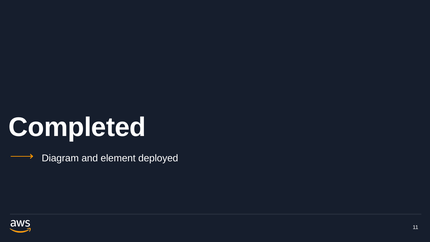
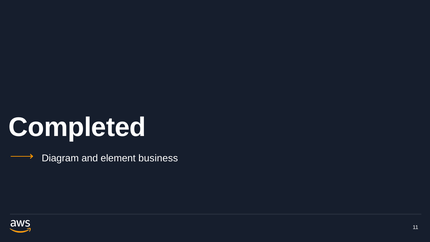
deployed: deployed -> business (158, 158)
